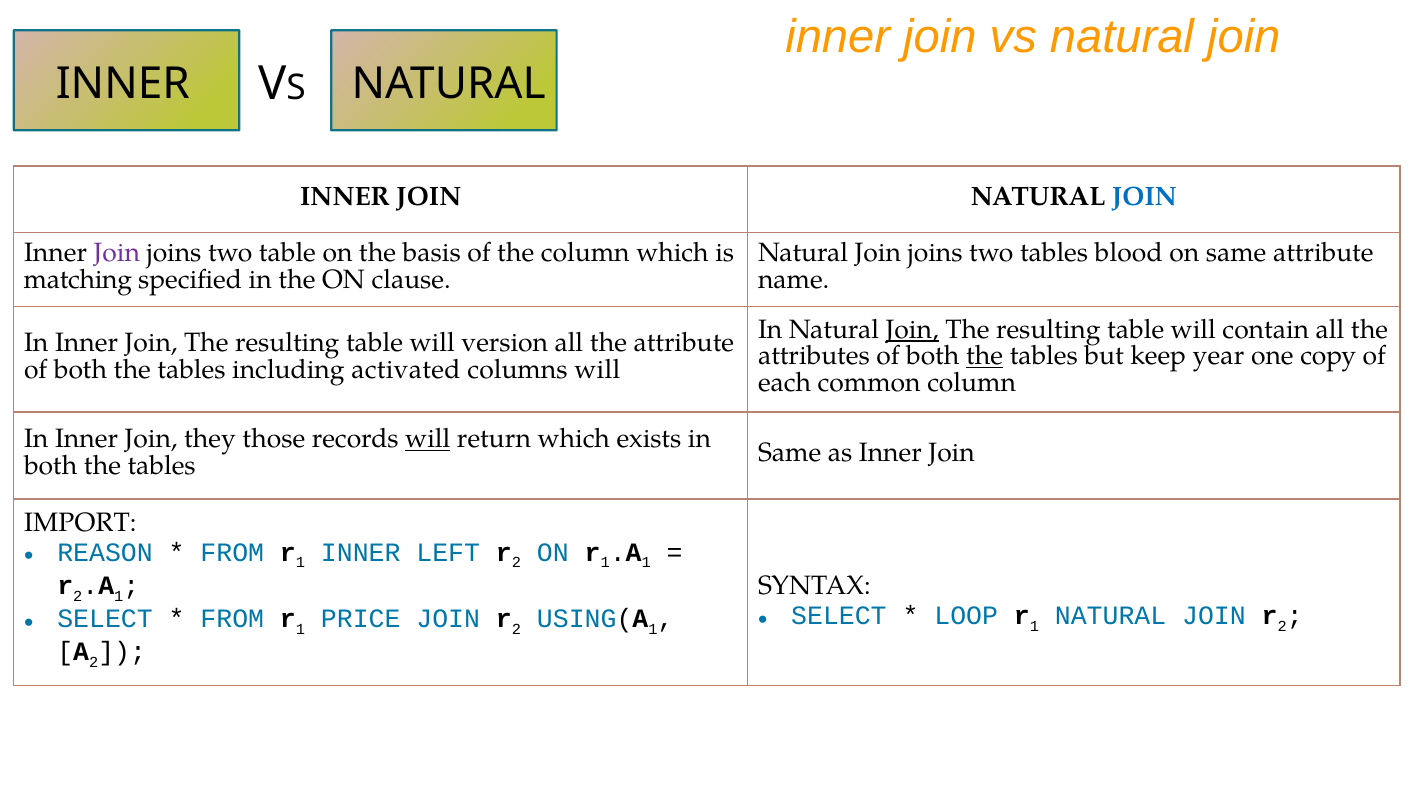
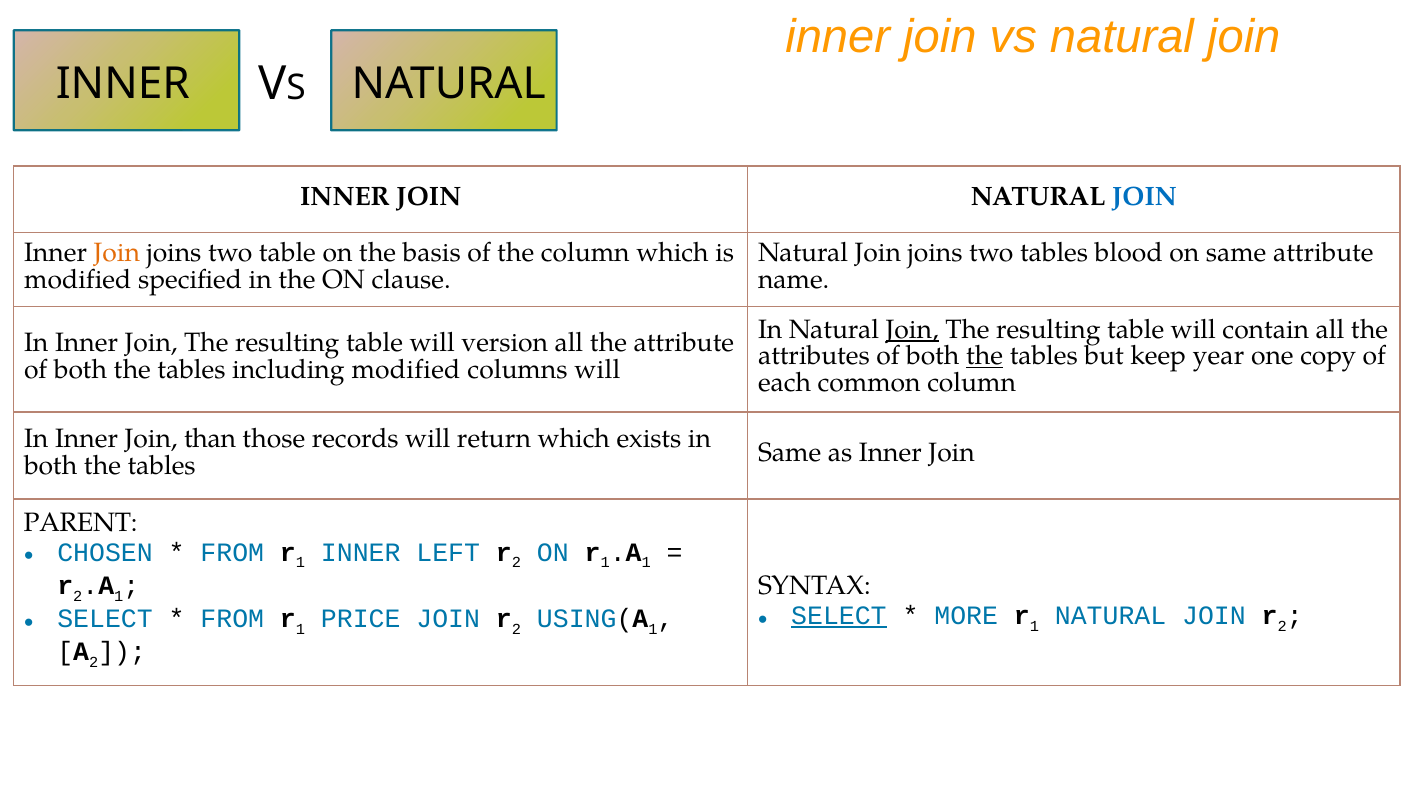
Join colour: purple -> orange (117, 253)
matching: matching -> modified (78, 280)
including activated: activated -> modified (406, 370)
they: they -> than (210, 439)
will underline: present -> none (428, 439)
IMPORT: IMPORT -> PARENT (81, 523)
REASON: REASON -> CHOSEN (105, 553)
SELECT underline: none -> present (839, 616)
LOOP: LOOP -> MORE (966, 616)
